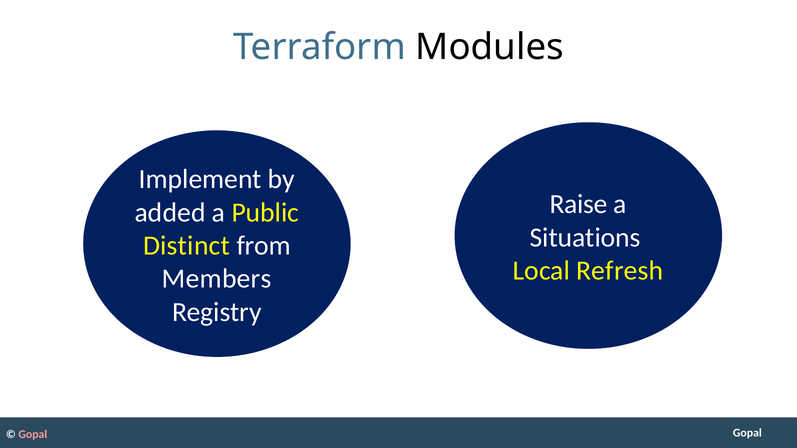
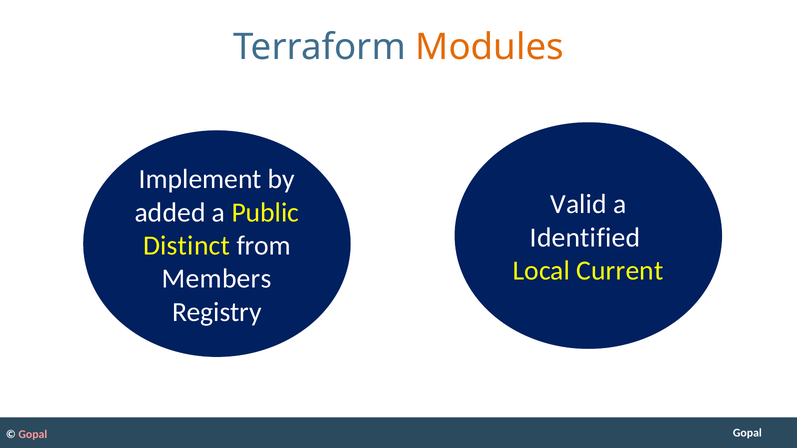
Modules colour: black -> orange (490, 47)
Raise: Raise -> Valid (579, 204)
Situations: Situations -> Identified (585, 238)
Refresh: Refresh -> Current (620, 271)
